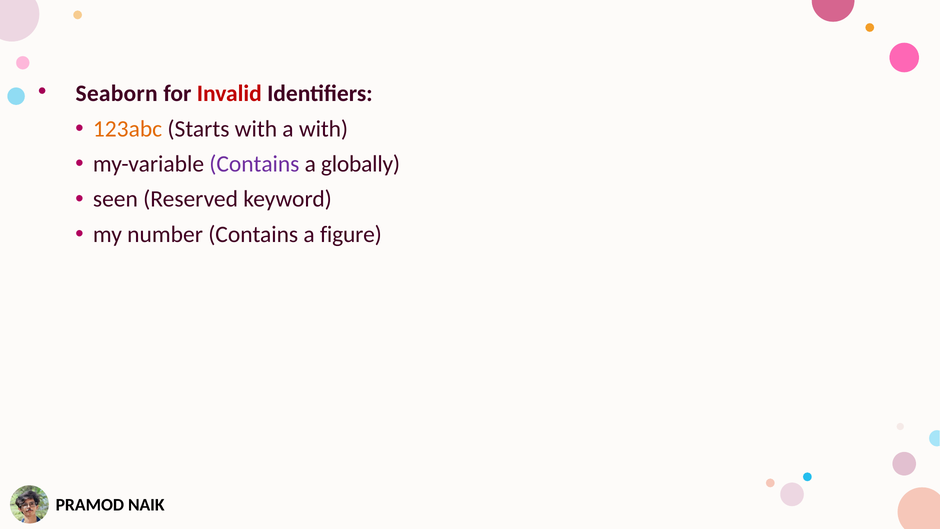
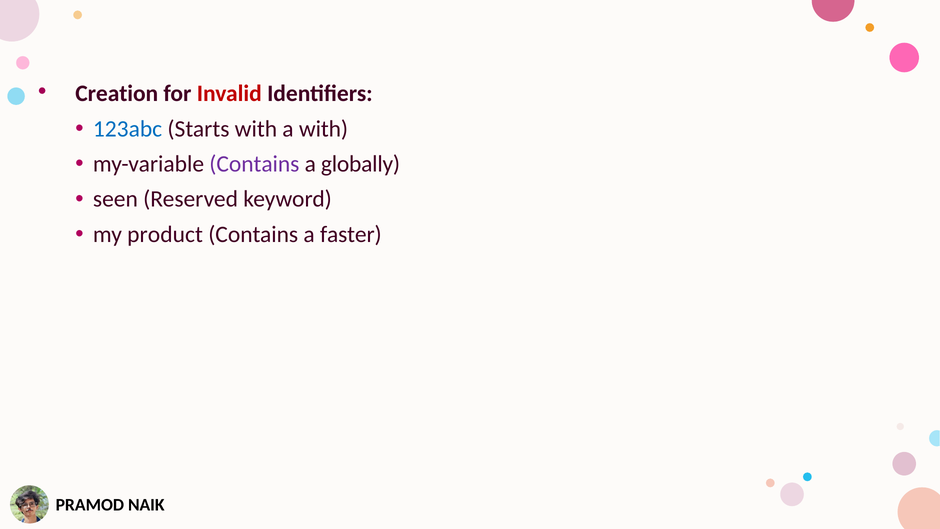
Seaborn: Seaborn -> Creation (117, 94)
123abc colour: orange -> blue (128, 129)
number: number -> product (165, 234)
figure: figure -> faster (351, 234)
